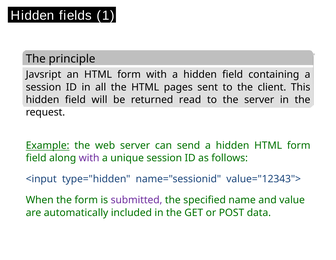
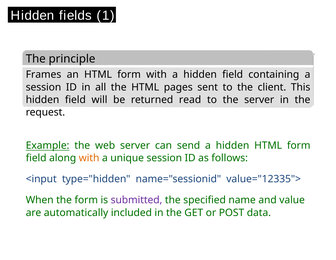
Javsript: Javsript -> Frames (44, 74)
with colour: purple -> orange (89, 158)
value="12343">: value="12343"> -> value="12335"> (264, 179)
